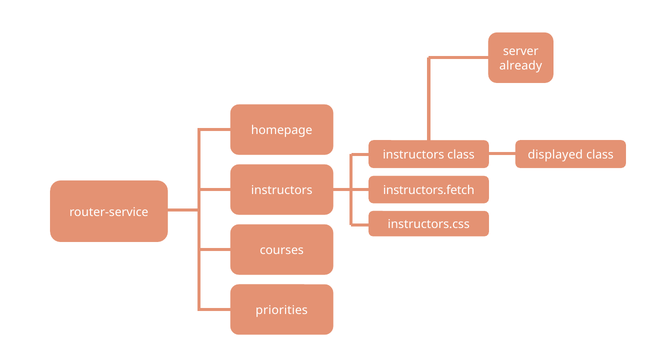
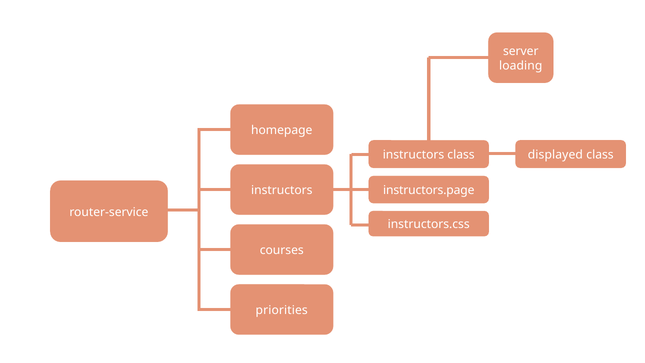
already: already -> loading (521, 66)
instructors.fetch: instructors.fetch -> instructors.page (429, 190)
